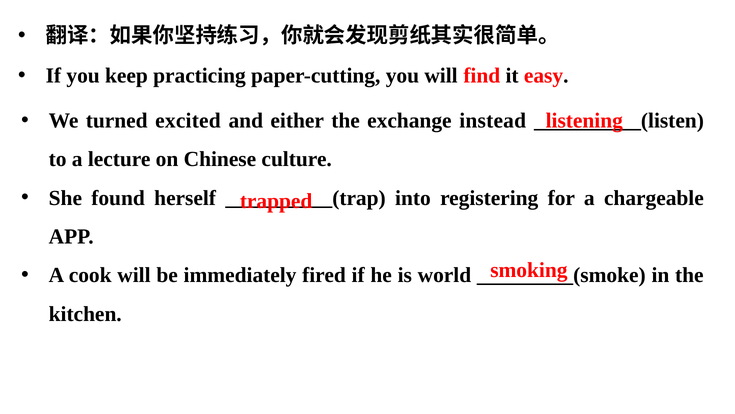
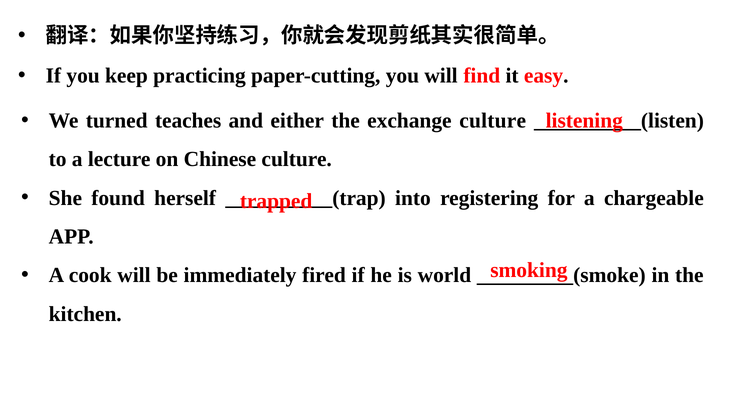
excited: excited -> teaches (188, 120)
exchange instead: instead -> culture (493, 120)
